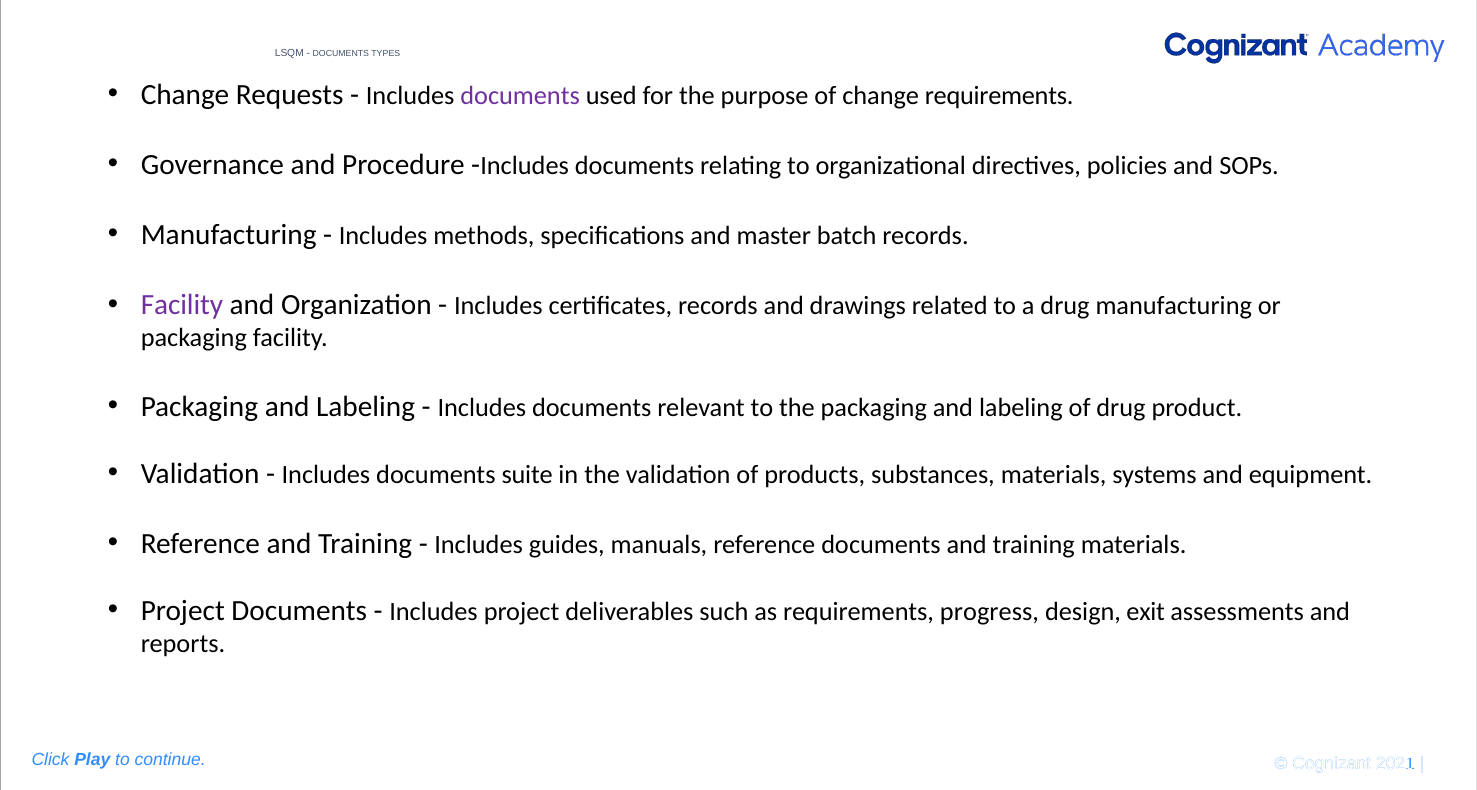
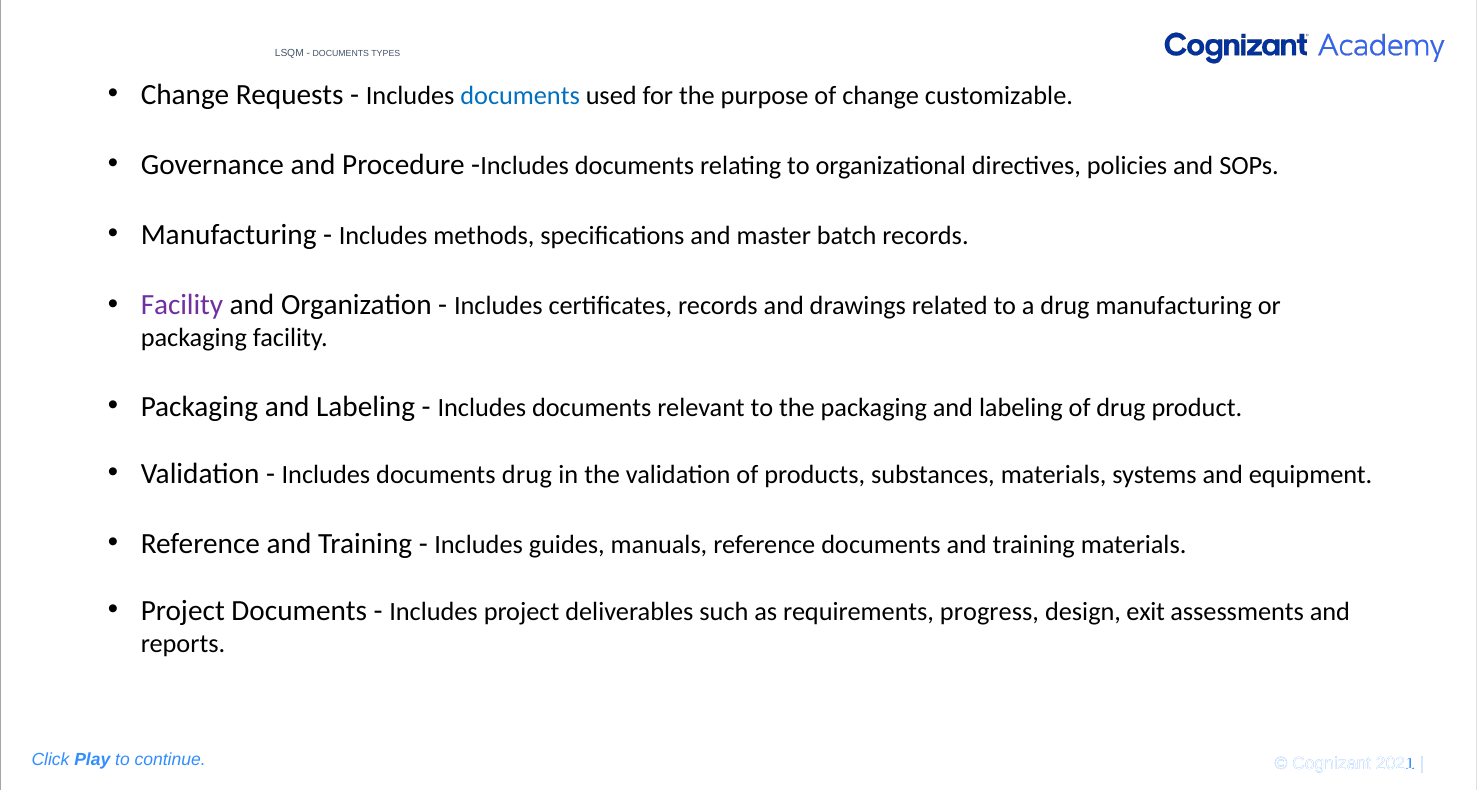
documents colour: purple -> blue (520, 95)
change requirements: requirements -> customizable (999, 95)
documents suite: suite -> drug (527, 474)
